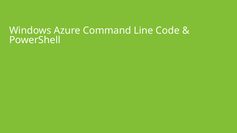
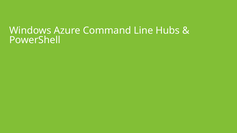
Code: Code -> Hubs (168, 31)
